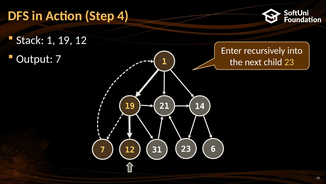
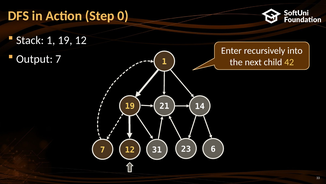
4: 4 -> 0 (123, 16)
child 23: 23 -> 42 (289, 62)
